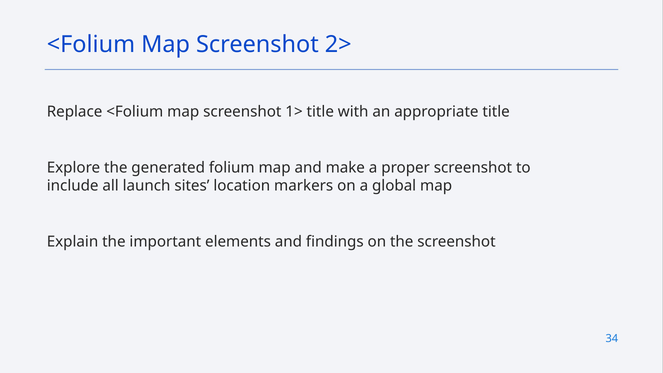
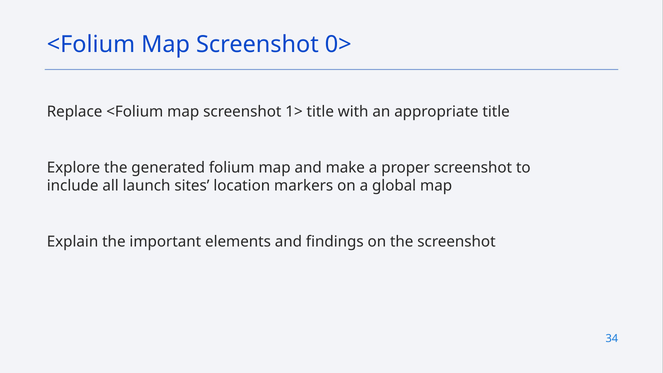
2>: 2> -> 0> (338, 44)
